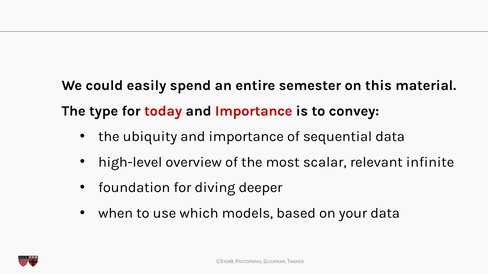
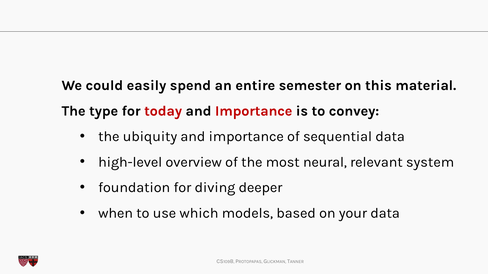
scalar: scalar -> neural (325, 162)
infinite: infinite -> system (430, 162)
